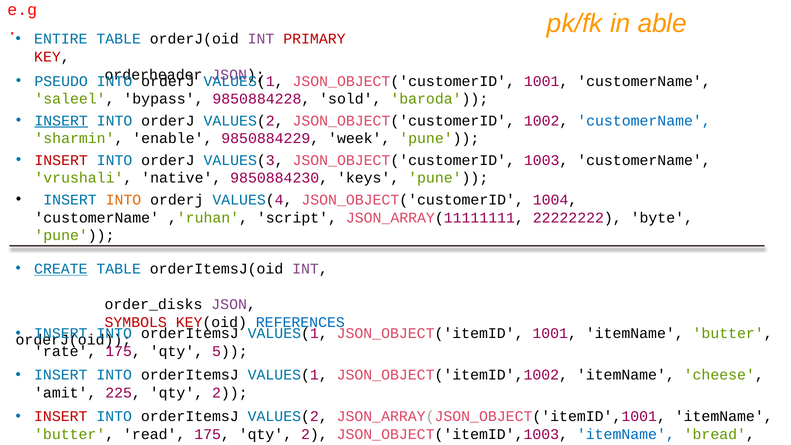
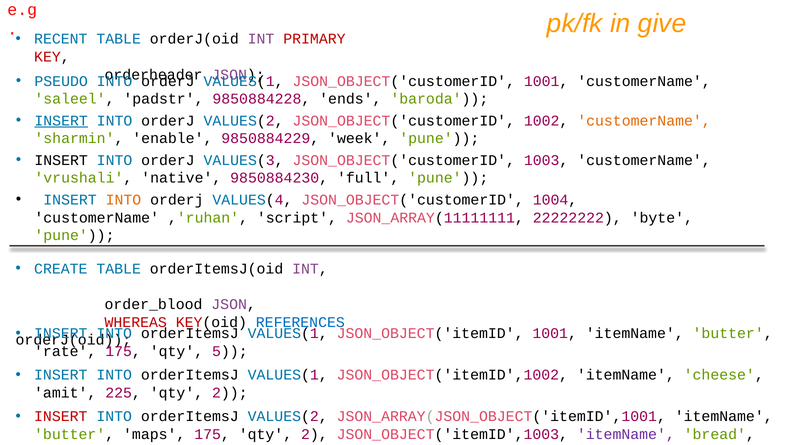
able: able -> give (662, 24)
ENTIRE: ENTIRE -> RECENT (61, 39)
bypass: bypass -> padstr (163, 99)
sold: sold -> ends (350, 99)
customerName colour: blue -> orange (644, 121)
INSERT colour: red -> black (61, 160)
keys: keys -> full (368, 178)
CREATE underline: present -> none (61, 269)
order_disks: order_disks -> order_blood (154, 304)
SYMBOLS: SYMBOLS -> WHEREAS (136, 322)
read: read -> maps (154, 434)
itemName colour: blue -> purple (626, 434)
